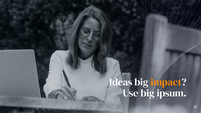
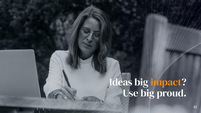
ipsum: ipsum -> proud (172, 93)
